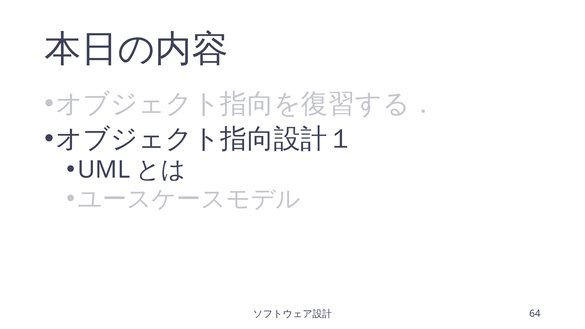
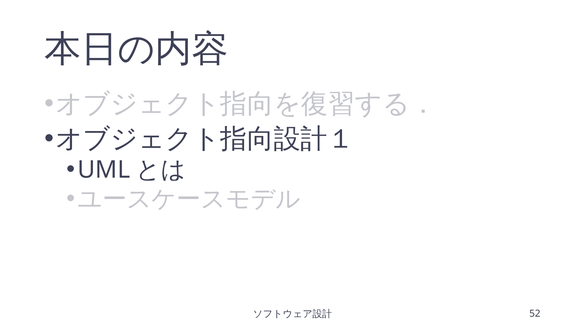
64: 64 -> 52 (535, 314)
